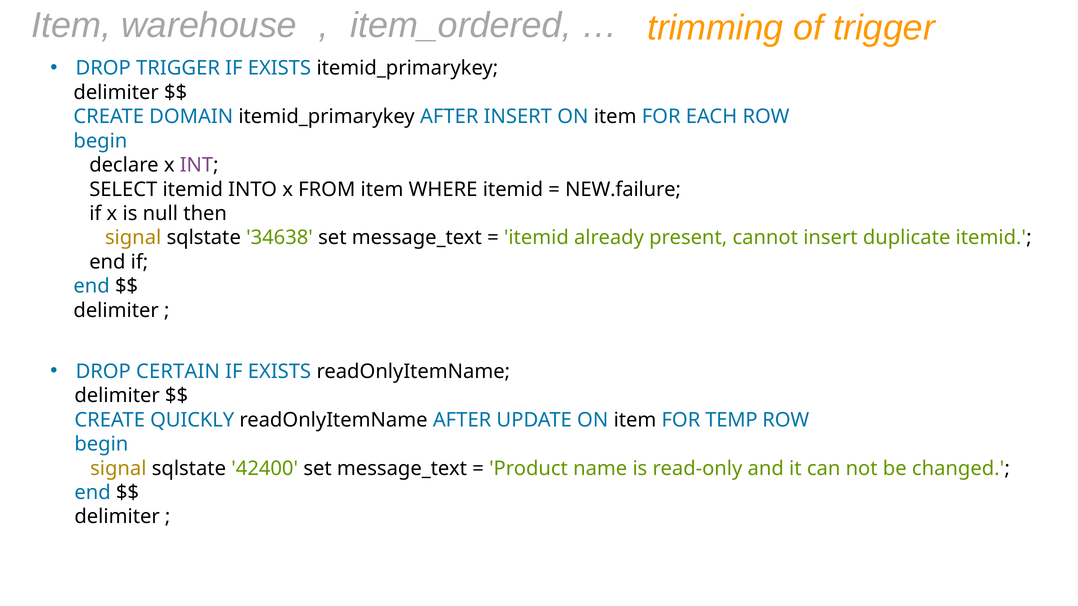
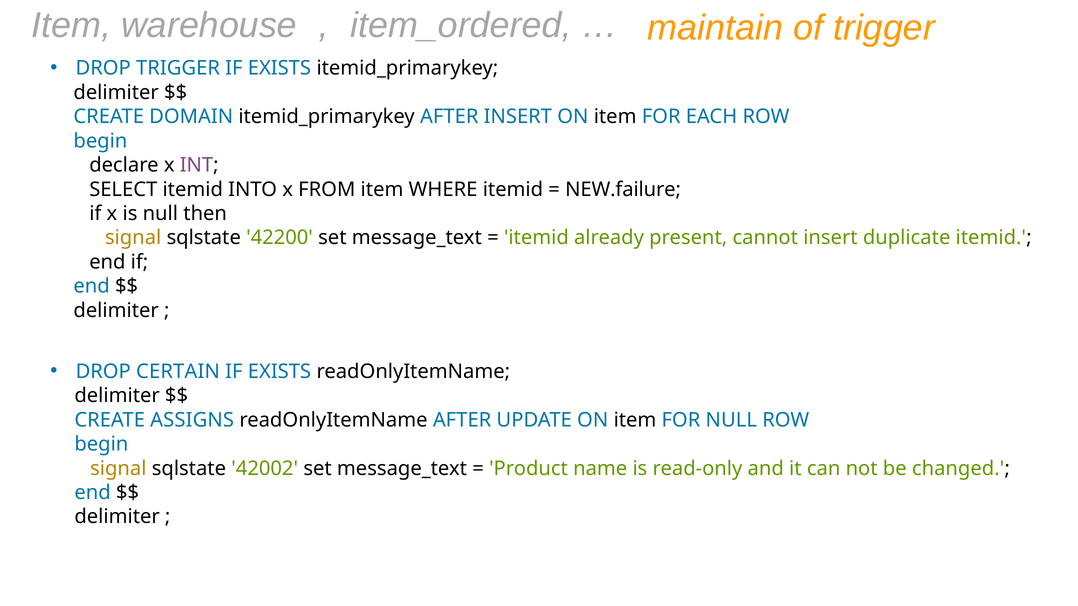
trimming: trimming -> maintain (715, 28)
34638: 34638 -> 42200 (280, 238)
QUICKLY: QUICKLY -> ASSIGNS (192, 420)
FOR TEMP: TEMP -> NULL (731, 420)
42400: 42400 -> 42002 (265, 469)
